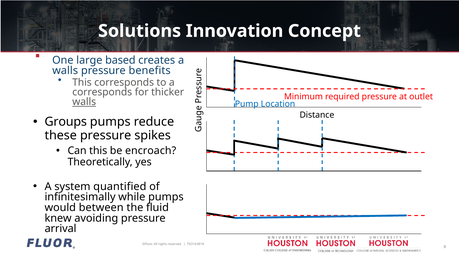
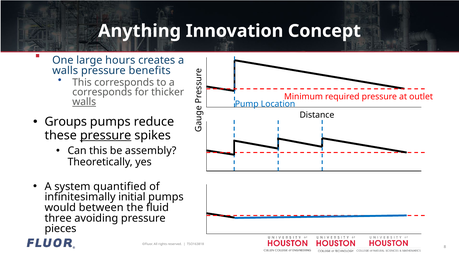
Solutions: Solutions -> Anything (140, 31)
based: based -> hours (120, 60)
pressure underline: none -> present (106, 135)
encroach: encroach -> assembly (151, 151)
while: while -> initial (132, 197)
knew: knew -> three (58, 218)
arrival: arrival -> pieces (61, 229)
